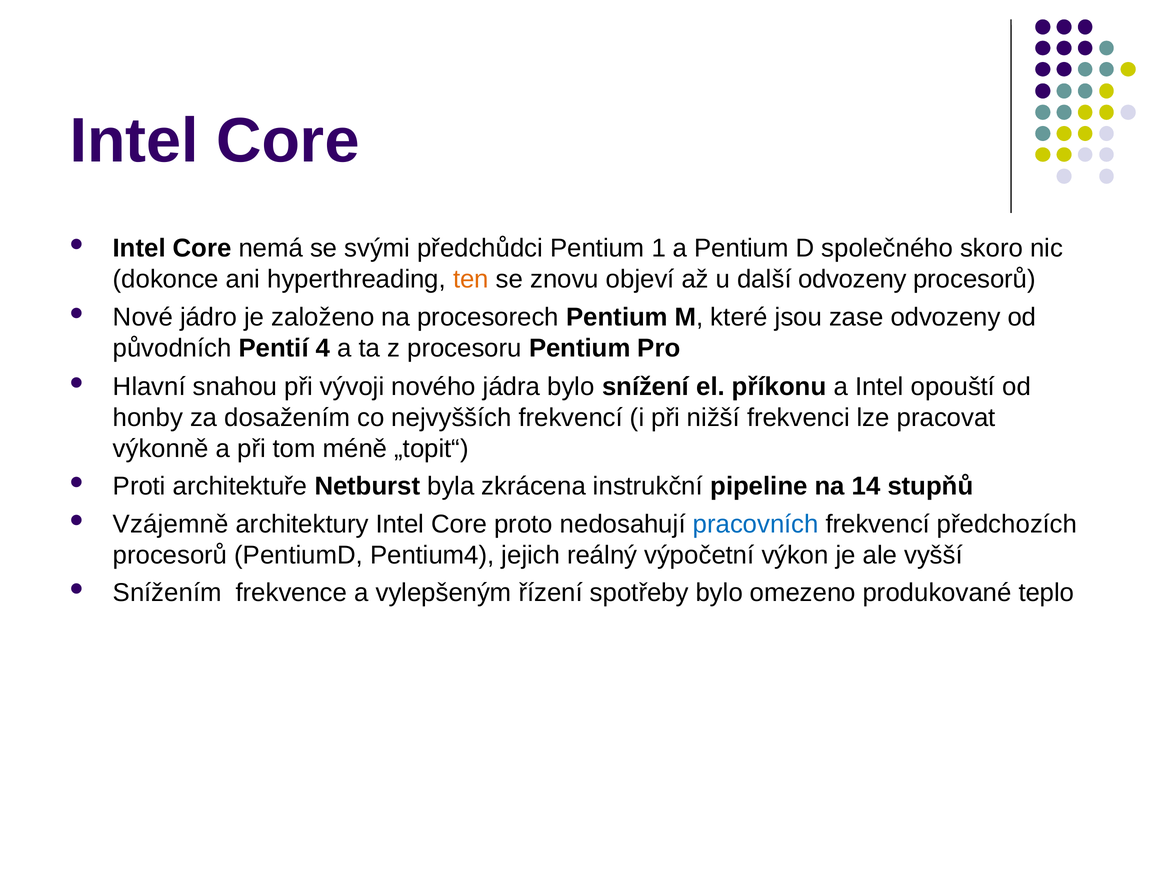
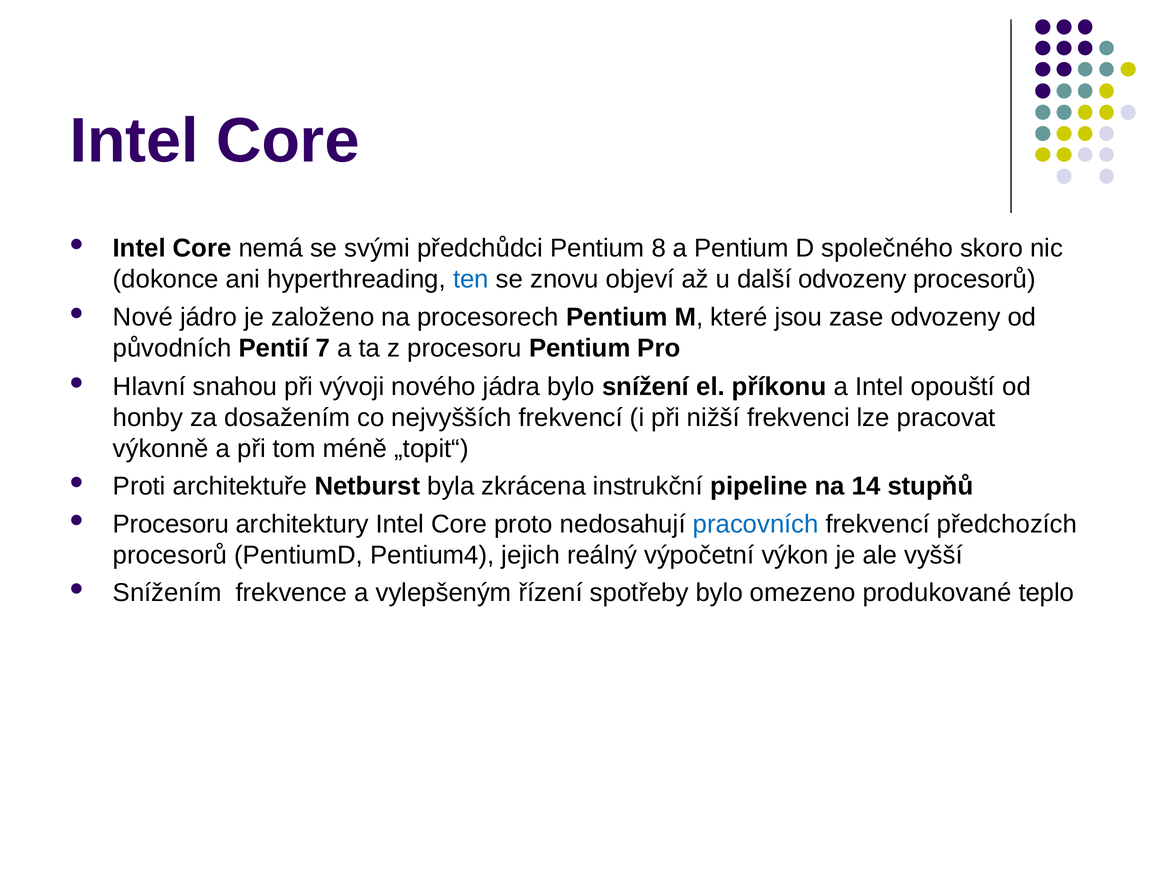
1: 1 -> 8 (659, 248)
ten colour: orange -> blue (471, 279)
4: 4 -> 7 (323, 348)
Vzájemně: Vzájemně -> Procesoru (171, 524)
